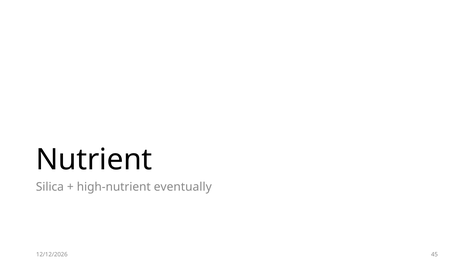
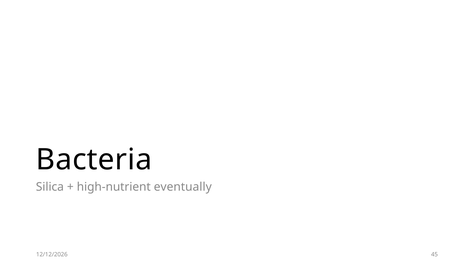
Nutrient: Nutrient -> Bacteria (94, 159)
